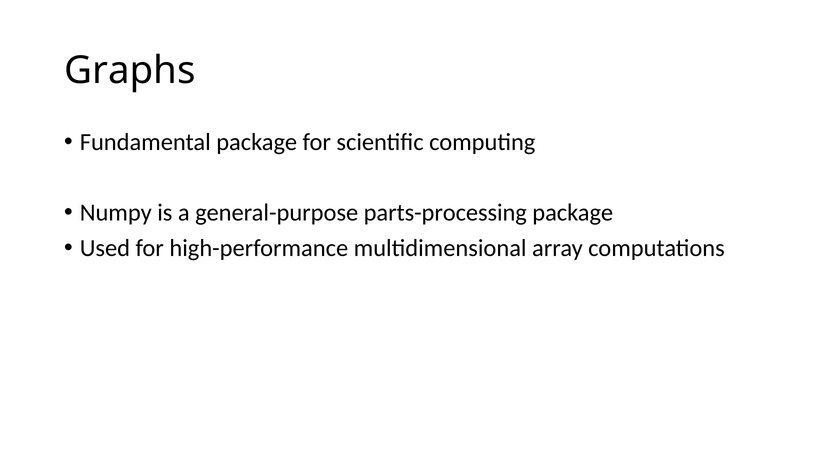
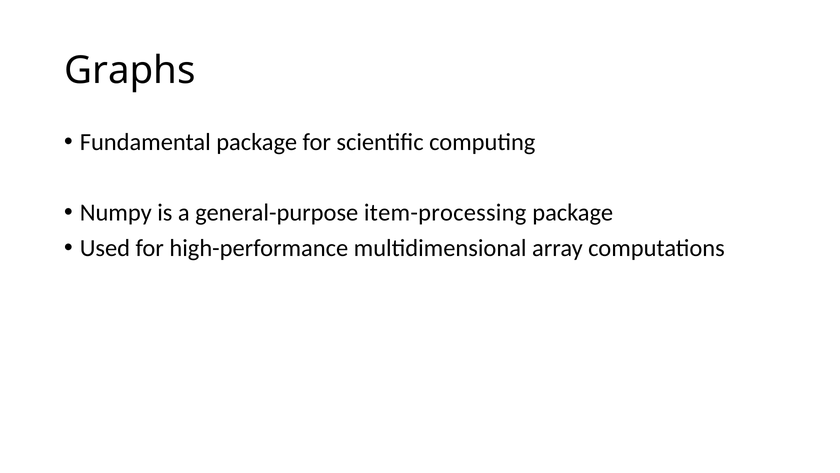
parts-processing: parts-processing -> item-processing (445, 212)
